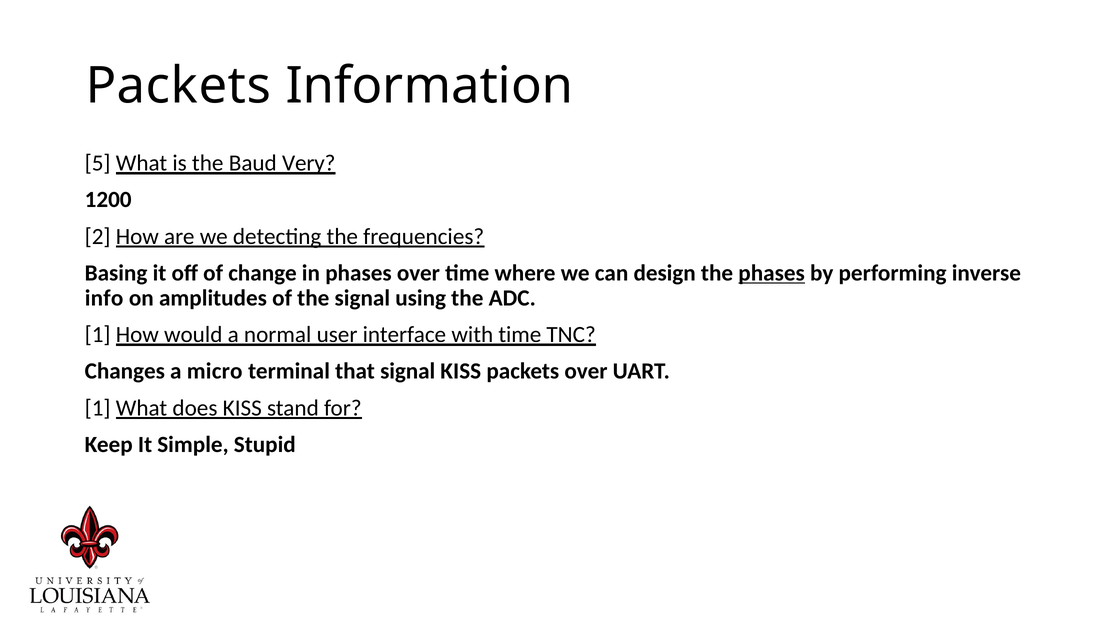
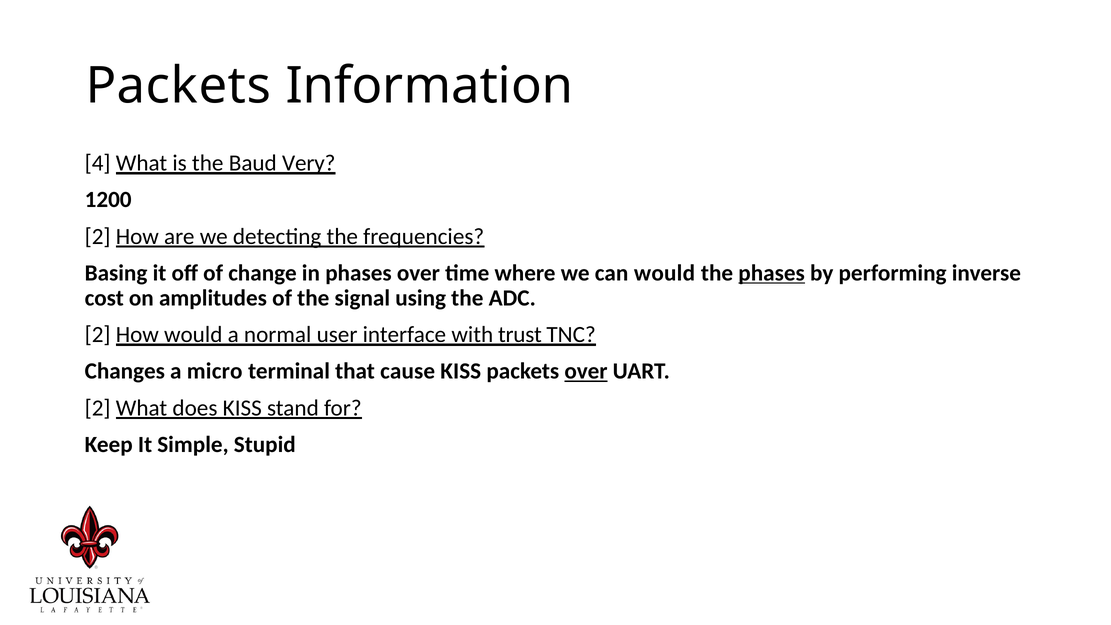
5: 5 -> 4 (98, 163)
can design: design -> would (664, 273)
info: info -> cost (104, 298)
1: 1 -> 2 (98, 335)
with time: time -> trust (520, 335)
that signal: signal -> cause (408, 371)
over underline: none -> present (586, 371)
1: 1 -> 2 (98, 408)
